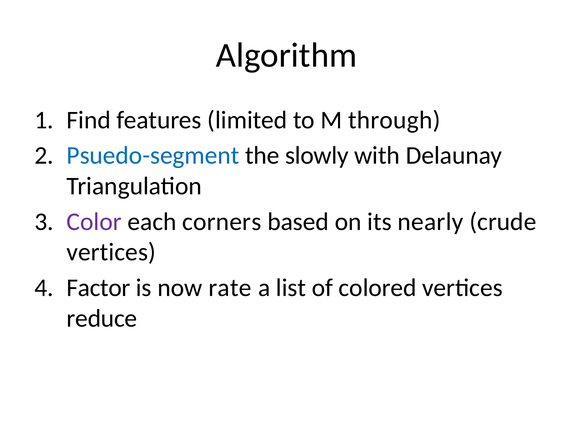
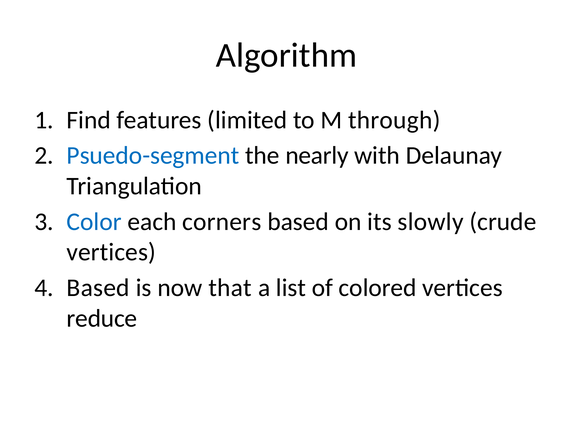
slowly: slowly -> nearly (317, 156)
Color colour: purple -> blue (94, 222)
nearly: nearly -> slowly (431, 222)
Factor: Factor -> Based (98, 288)
rate: rate -> that (230, 288)
